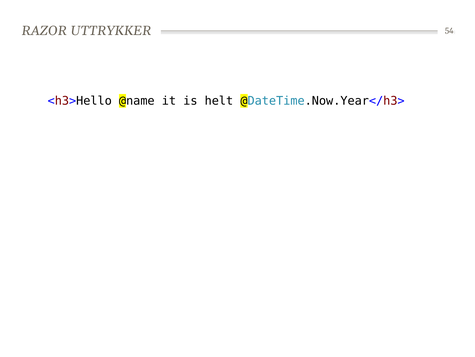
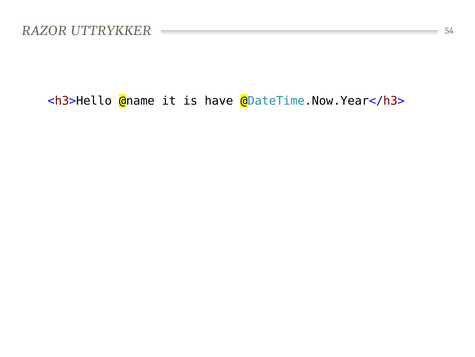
helt: helt -> have (219, 101)
